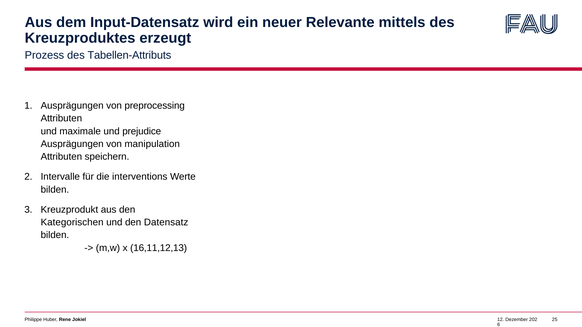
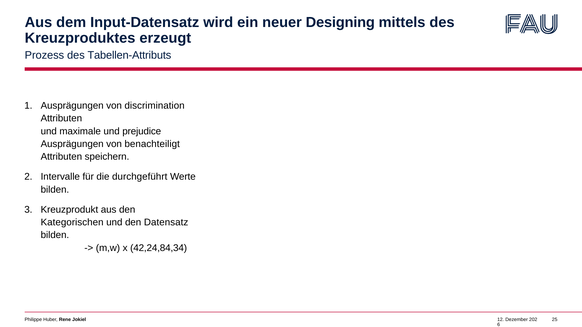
Relevante: Relevante -> Designing (340, 22)
preprocessing: preprocessing -> discrimination (155, 106)
manipulation: manipulation -> benachteiligt (152, 144)
interventions: interventions -> durchgeführt (140, 177)
16,11,12,13: 16,11,12,13 -> 42,24,84,34 (159, 248)
